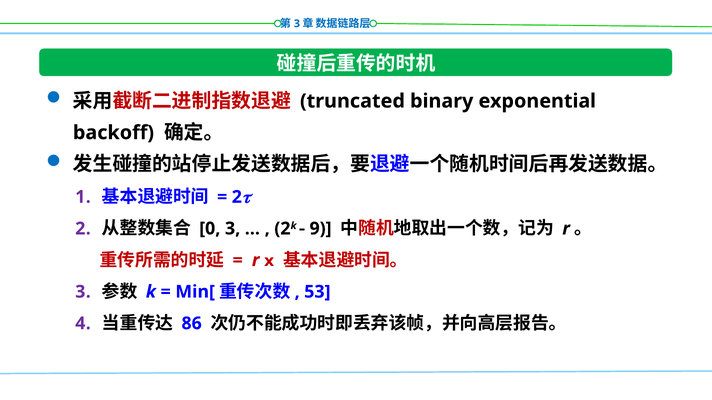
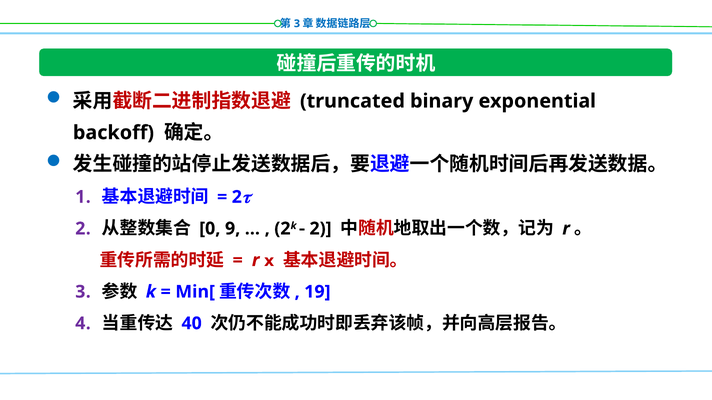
0 3: 3 -> 9 (233, 229)
9: 9 -> 2 (321, 229)
53: 53 -> 19 (317, 292)
86: 86 -> 40 (192, 324)
